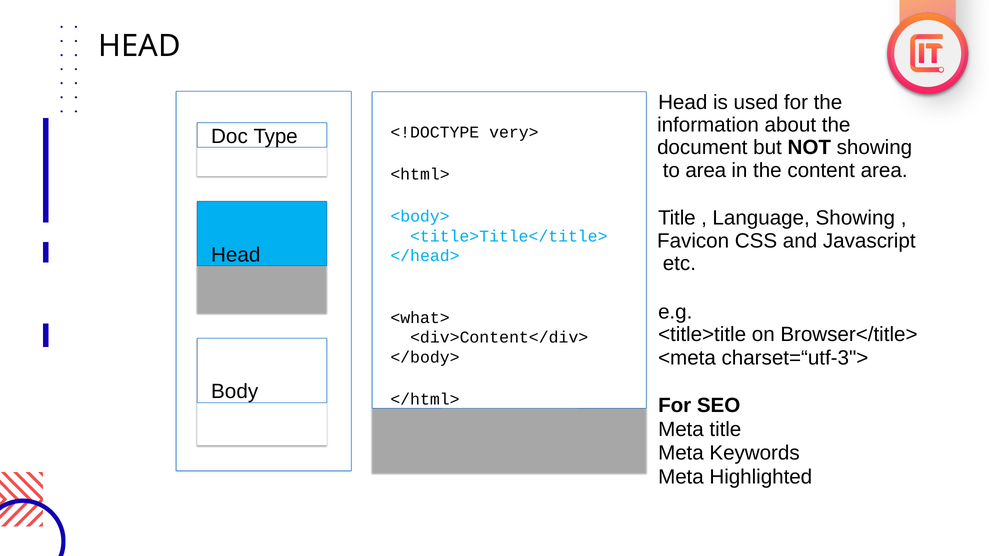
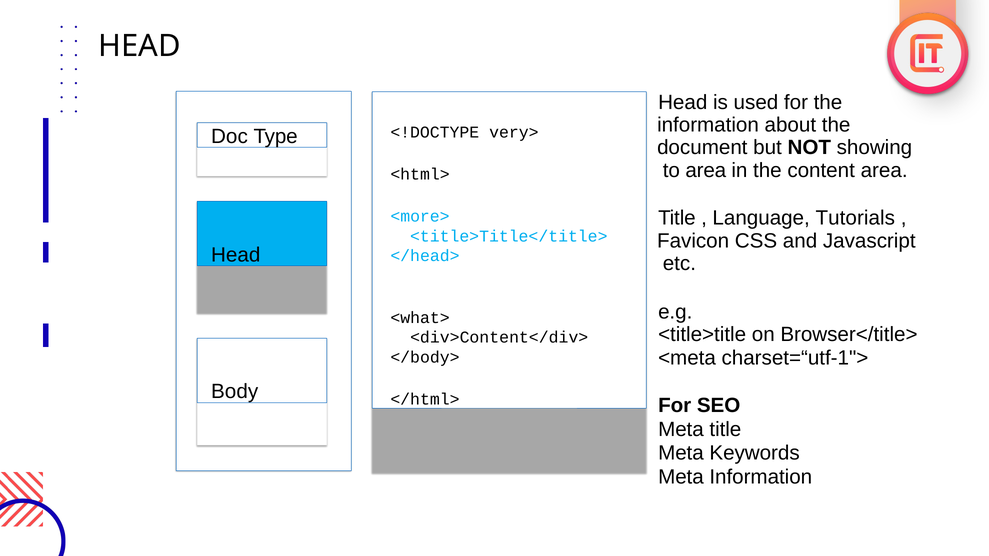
Language Showing: Showing -> Tutorials (855, 218)
<body>: <body> -> <more> (420, 217)
charset=“utf-3">: charset=“utf-3"> -> charset=“utf-1"> (795, 358)
Meta Highlighted: Highlighted -> Information (761, 477)
